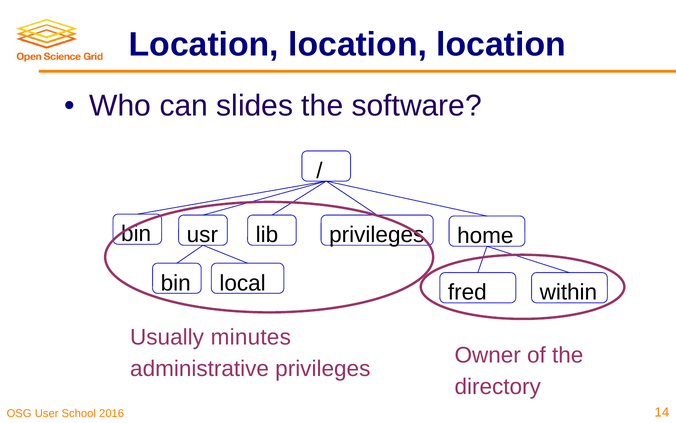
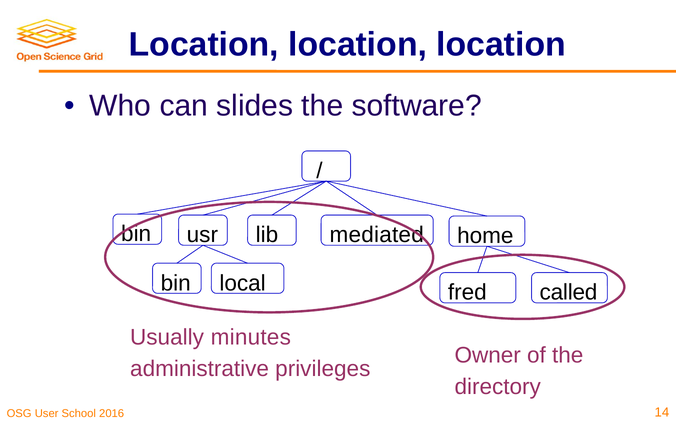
lib privileges: privileges -> mediated (377, 235)
within: within -> called (568, 292)
